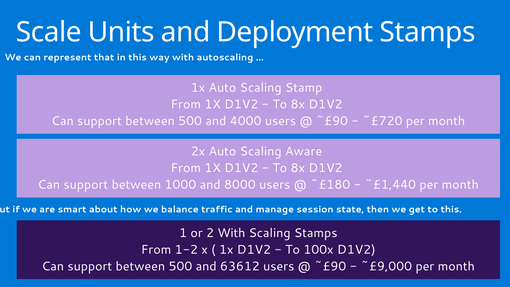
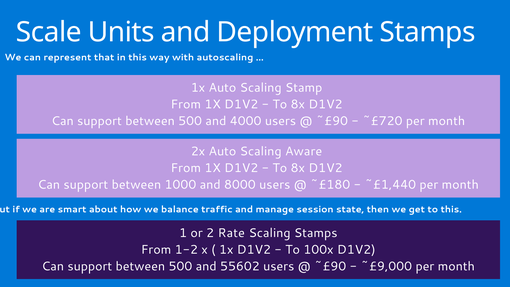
2 With: With -> Rate (231, 233)
63612: 63612 -> 55602 (240, 266)
